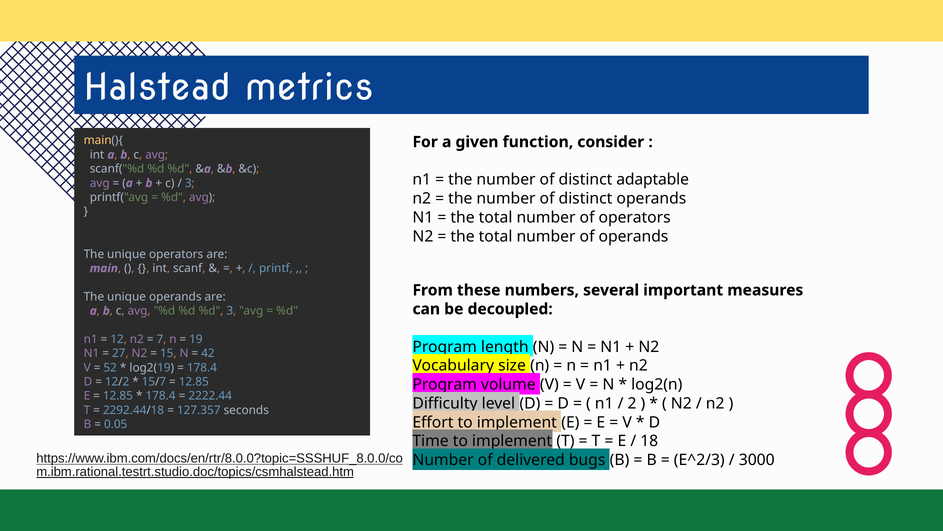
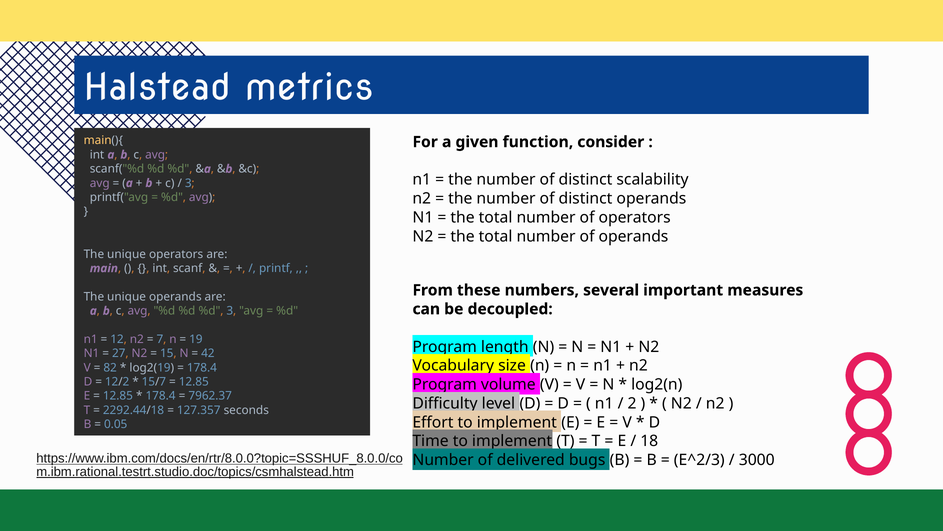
adaptable: adaptable -> scalability (653, 180)
52: 52 -> 82 (110, 367)
2222.44: 2222.44 -> 7962.37 (210, 396)
